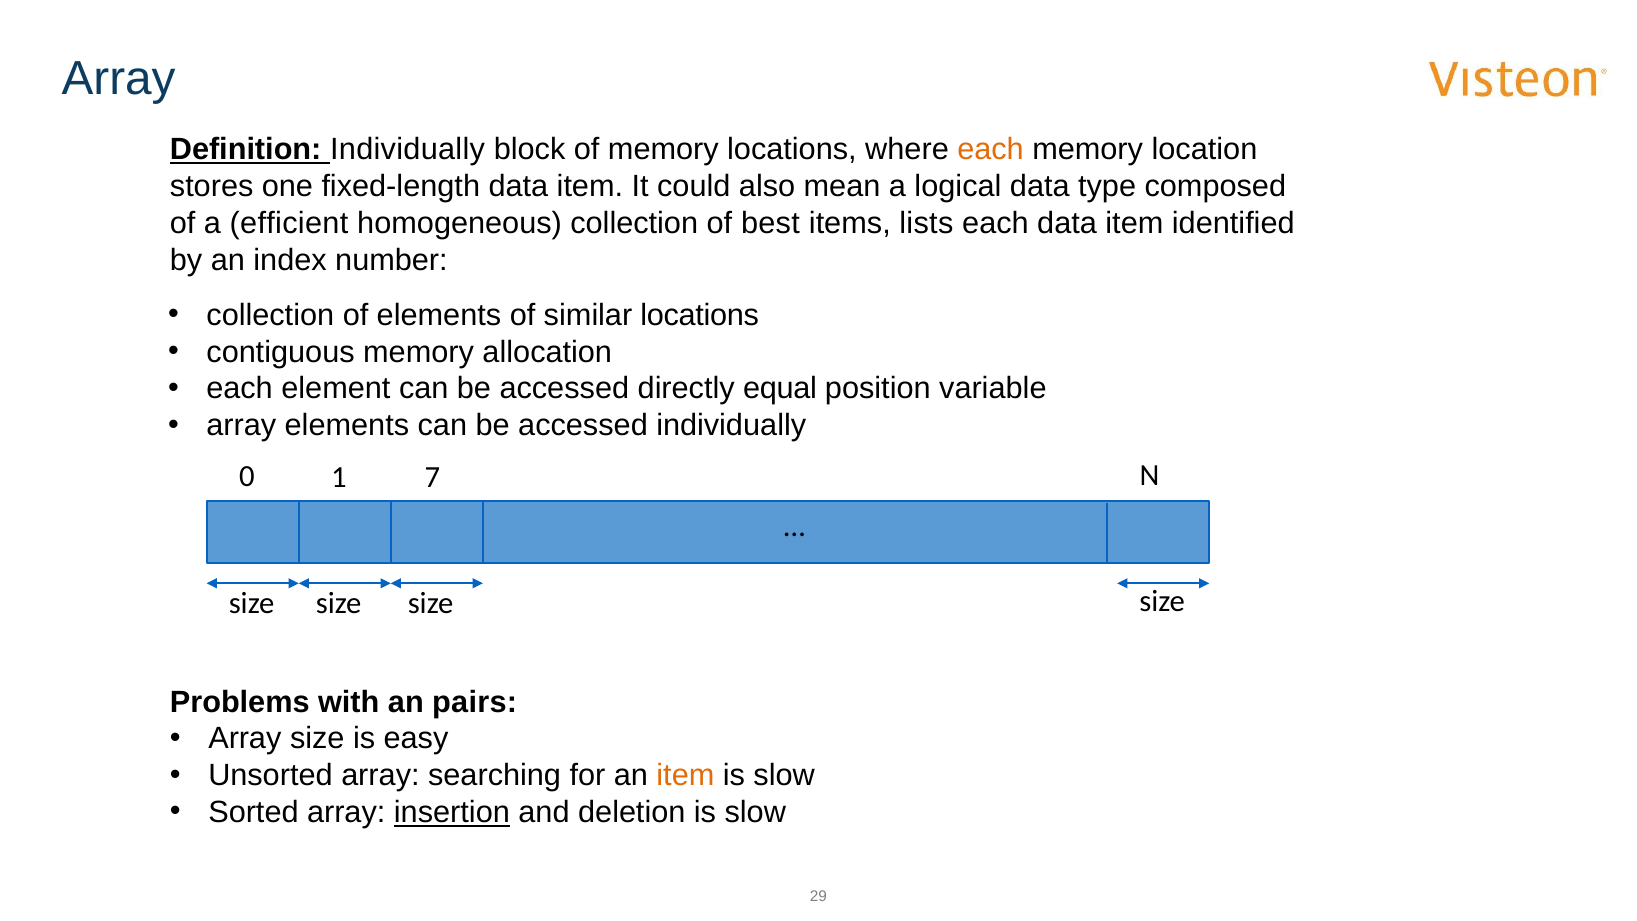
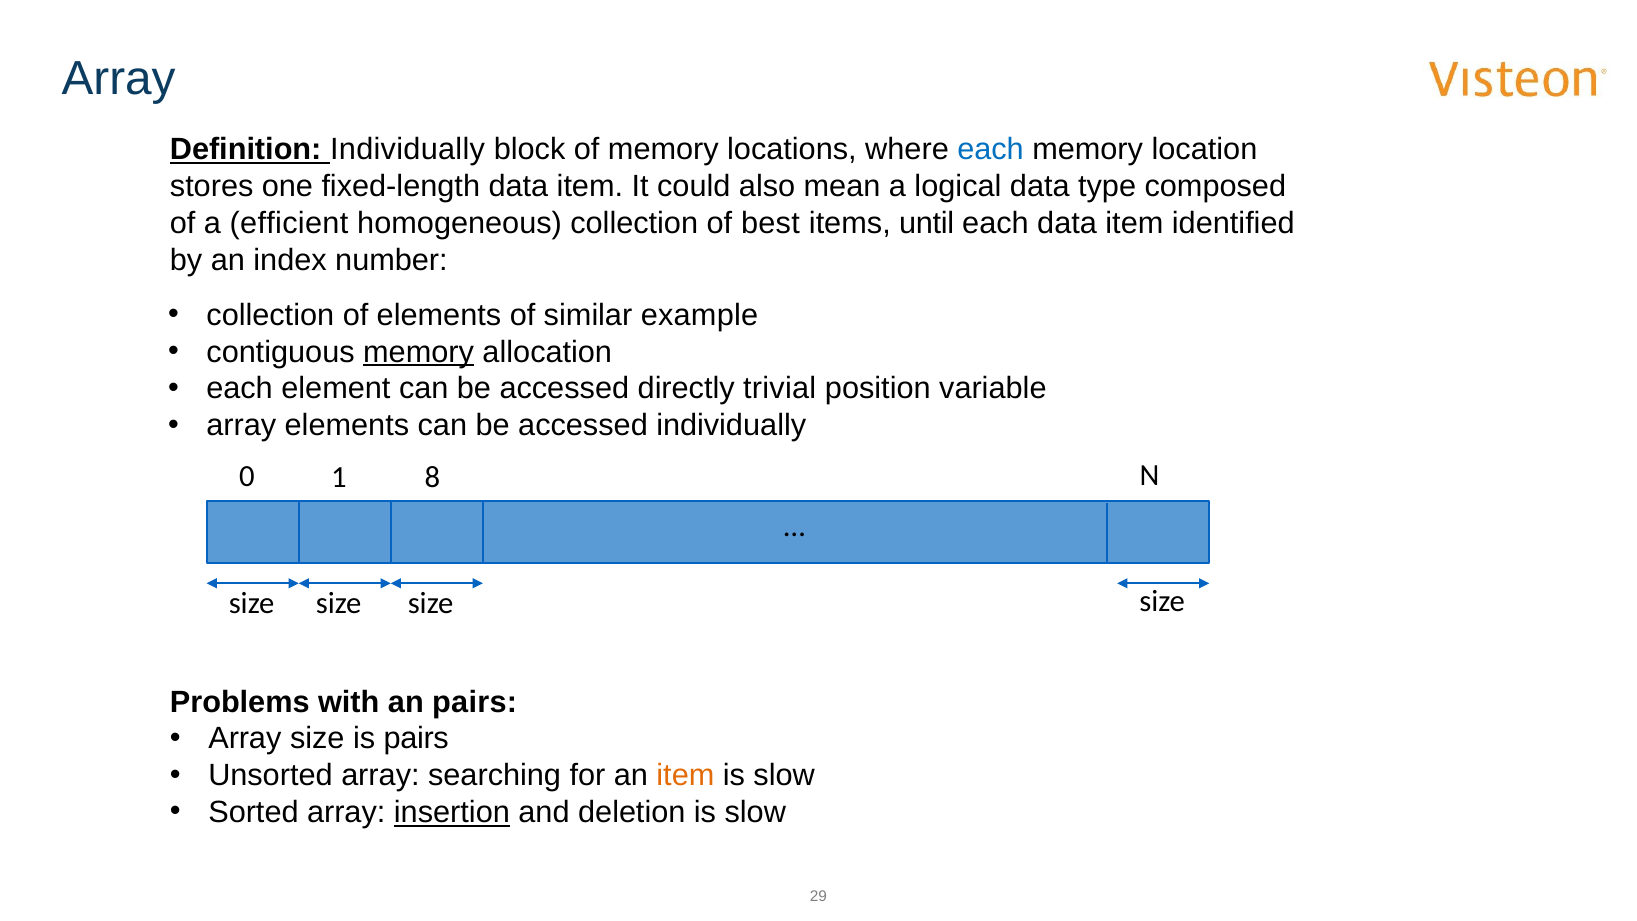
each colour: orange -> blue (991, 149)
lists: lists -> until (927, 223)
similar locations: locations -> example (699, 315)
memory underline: none -> present (419, 352)
equal: equal -> trivial (780, 389)
7: 7 -> 8 (432, 477)
is easy: easy -> pairs (416, 739)
